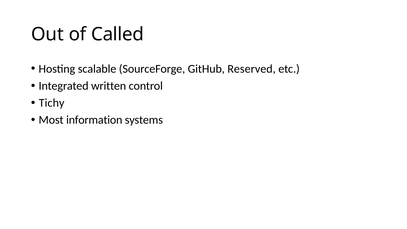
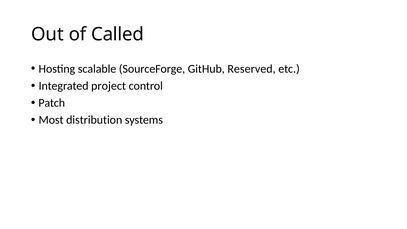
written: written -> project (109, 86)
Tichy: Tichy -> Patch (52, 103)
information: information -> distribution (94, 120)
